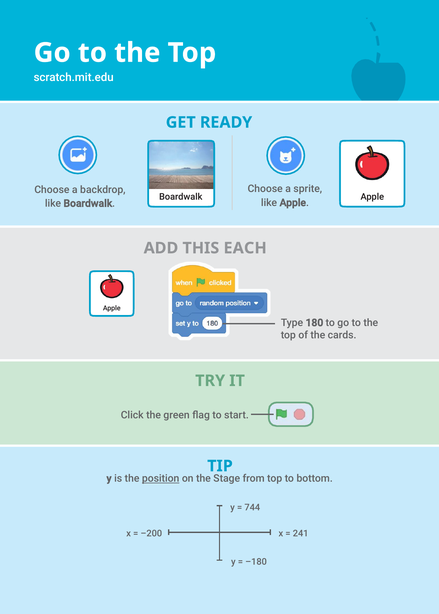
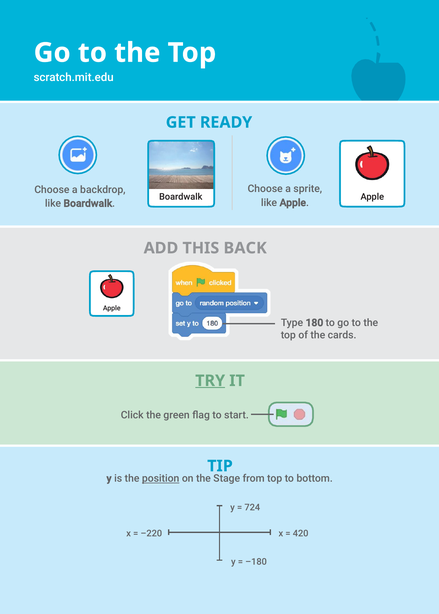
EACH: EACH -> BACK (245, 248)
TRY underline: none -> present (210, 381)
744: 744 -> 724 (252, 508)
–200: –200 -> –220 (151, 534)
241: 241 -> 420 (301, 534)
